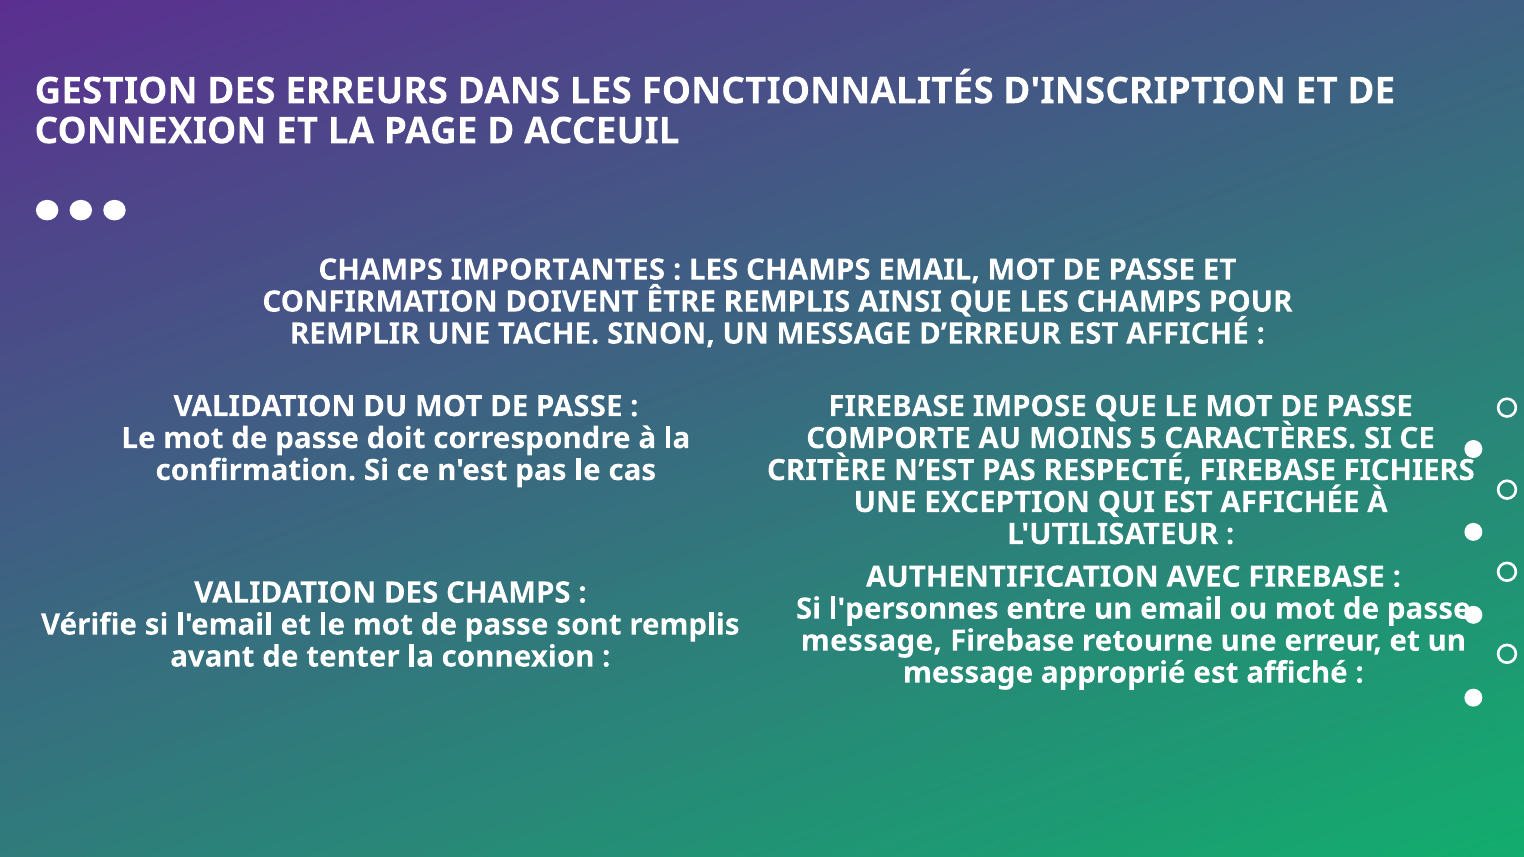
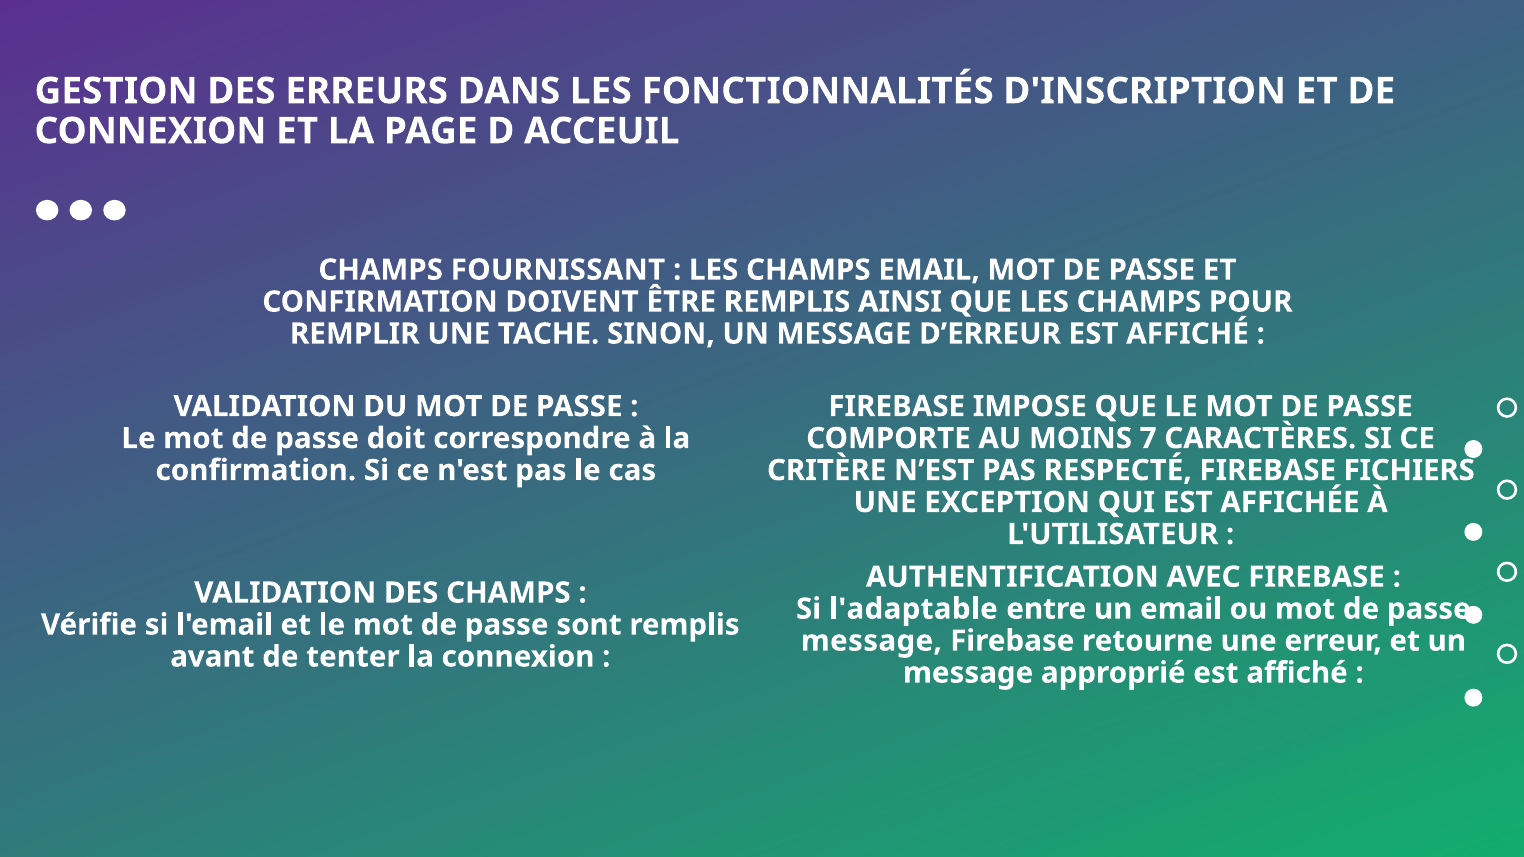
IMPORTANTES: IMPORTANTES -> FOURNISSANT (558, 270)
5: 5 -> 7 (1148, 439)
l'personnes: l'personnes -> l'adaptable (913, 609)
